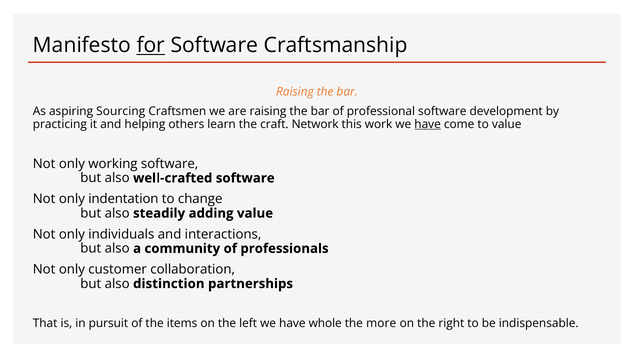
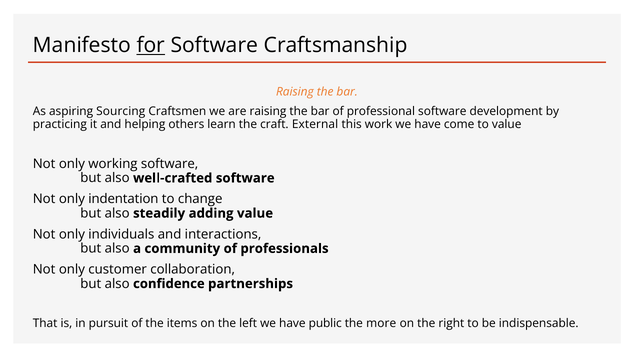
Network: Network -> External (315, 124)
have underline: present -> none (428, 124)
distinction: distinction -> confidence (169, 283)
whole: whole -> public (325, 323)
